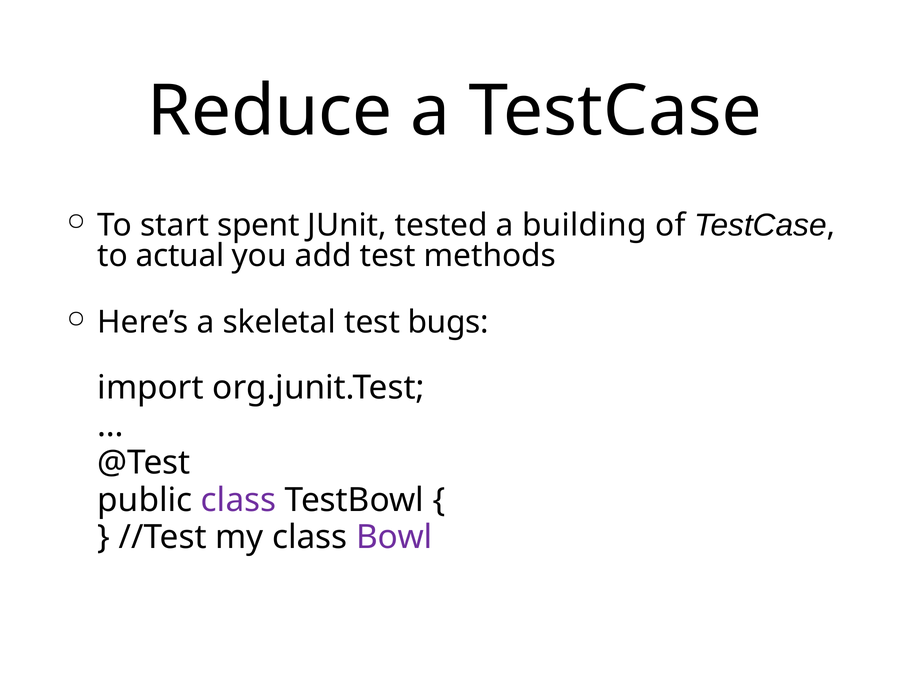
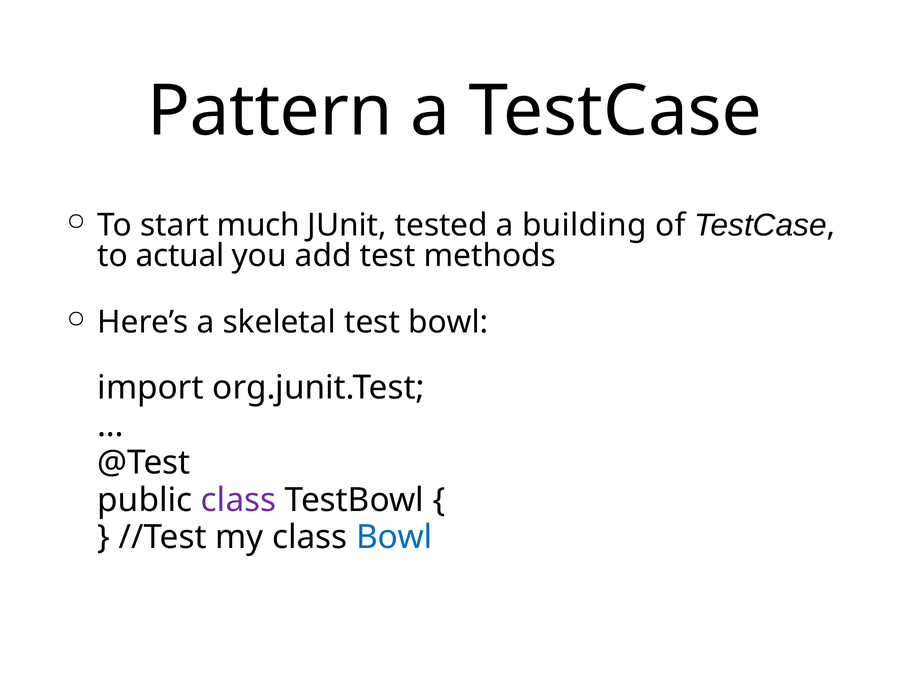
Reduce: Reduce -> Pattern (270, 112)
spent: spent -> much (258, 225)
test bugs: bugs -> bowl (448, 323)
Bowl colour: purple -> blue (394, 538)
